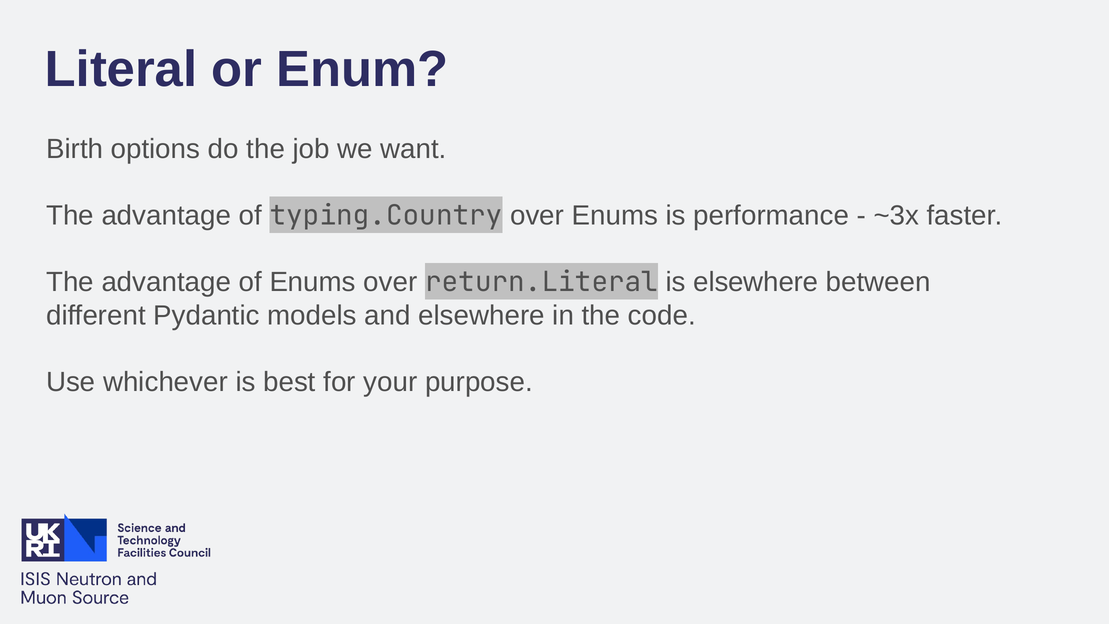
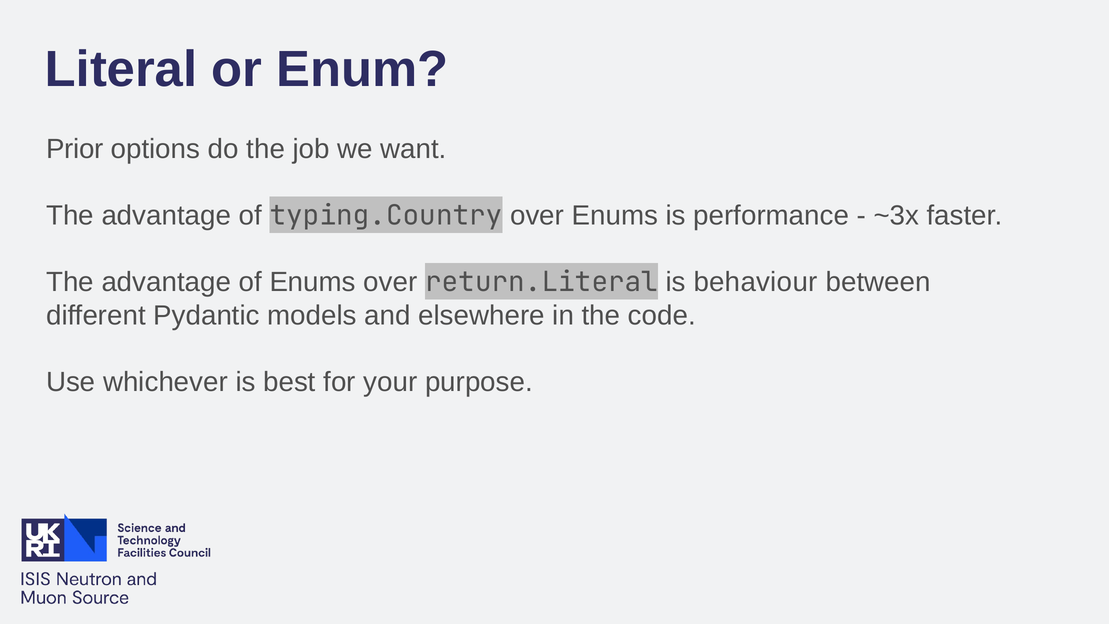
Birth: Birth -> Prior (75, 149)
is elsewhere: elsewhere -> behaviour (756, 282)
